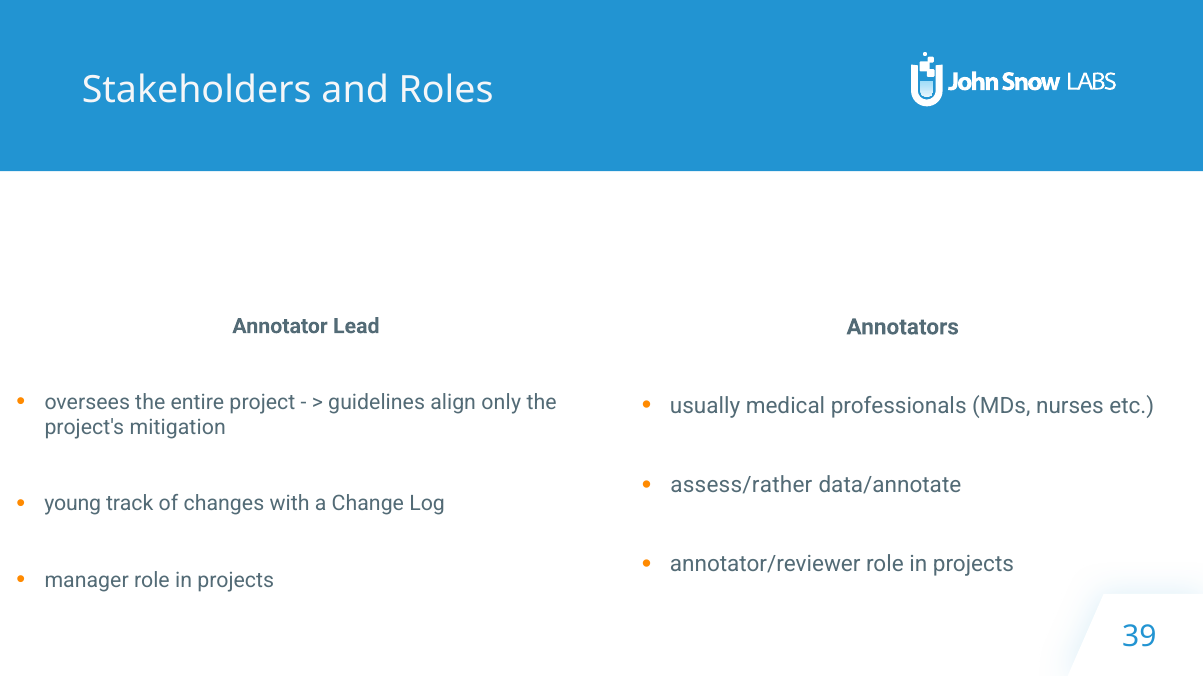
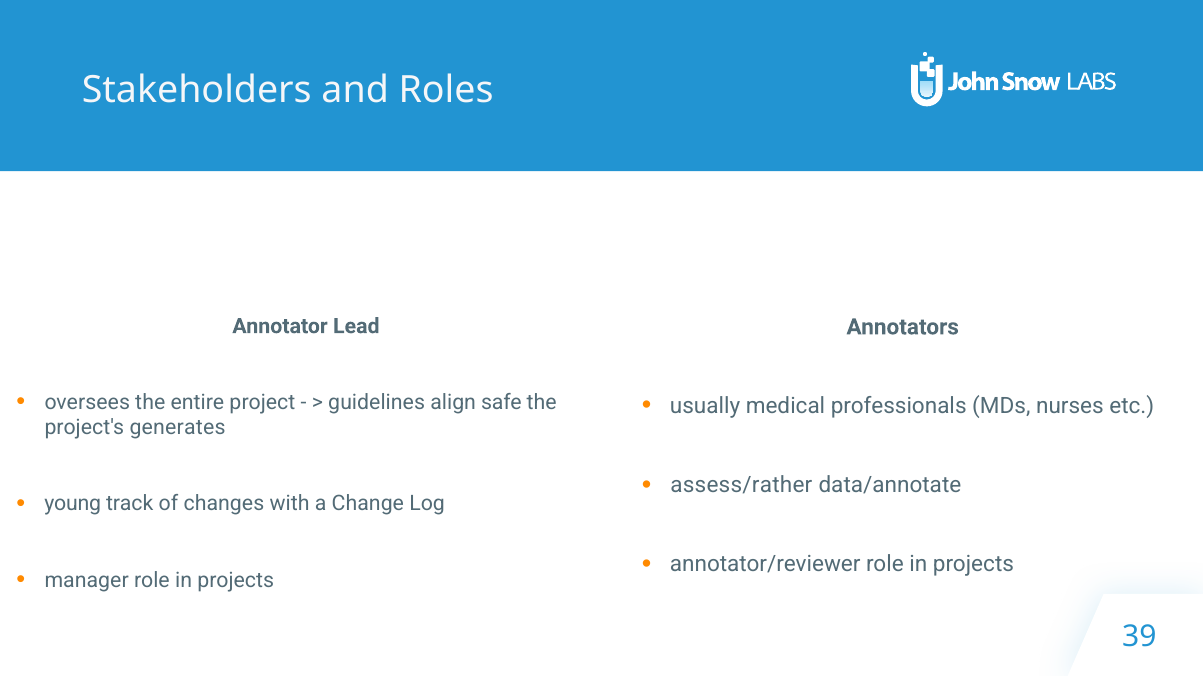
only: only -> safe (501, 403)
mitigation: mitigation -> generates (178, 428)
